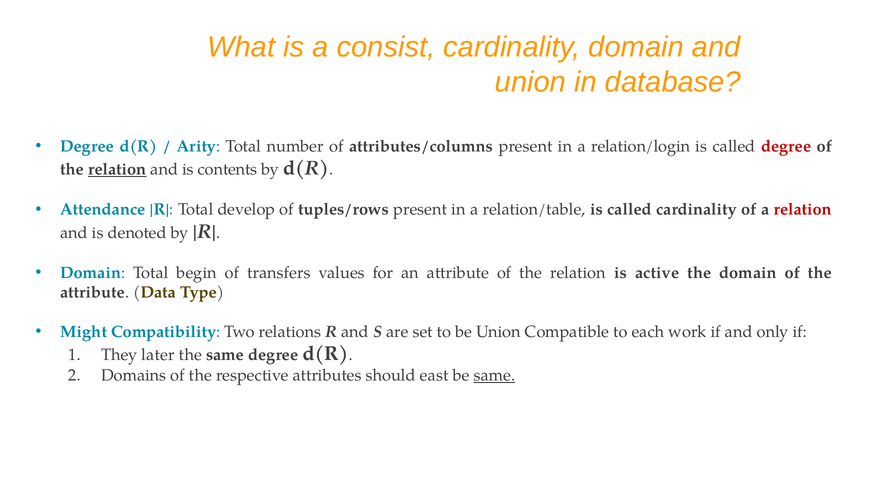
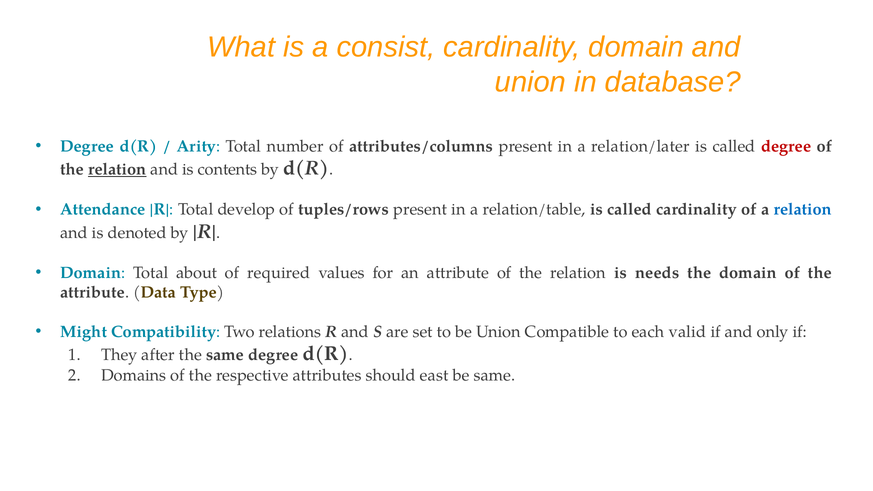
relation/login: relation/login -> relation/later (641, 146)
relation colour: red -> blue (803, 210)
begin: begin -> about (197, 273)
transfers: transfers -> required (279, 273)
active: active -> needs (657, 273)
work: work -> valid (687, 332)
later: later -> after (158, 355)
same underline: present -> none (494, 375)
